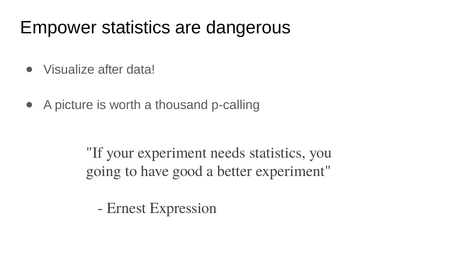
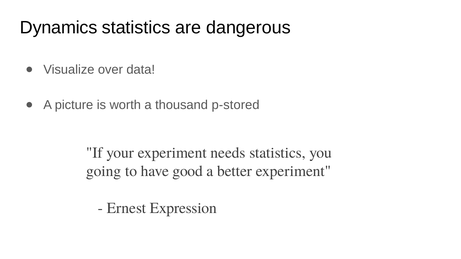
Empower: Empower -> Dynamics (59, 28)
after: after -> over (110, 70)
p-calling: p-calling -> p-stored (236, 105)
